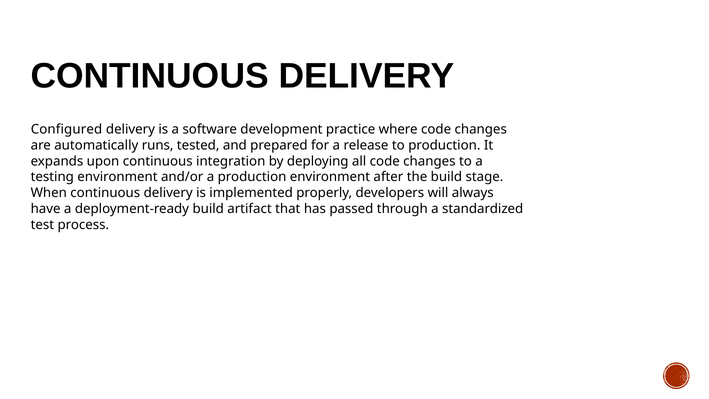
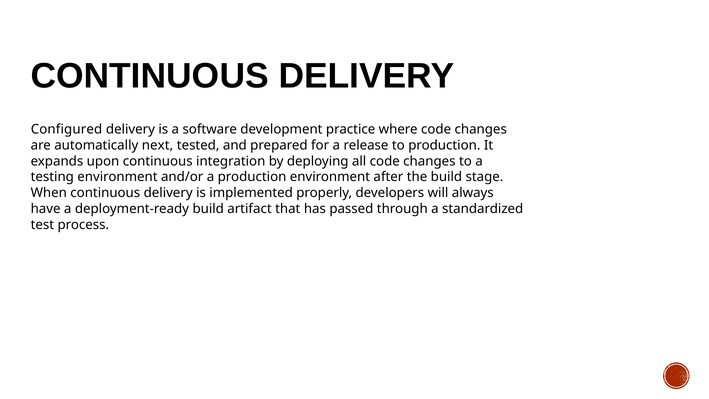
runs: runs -> next (158, 145)
